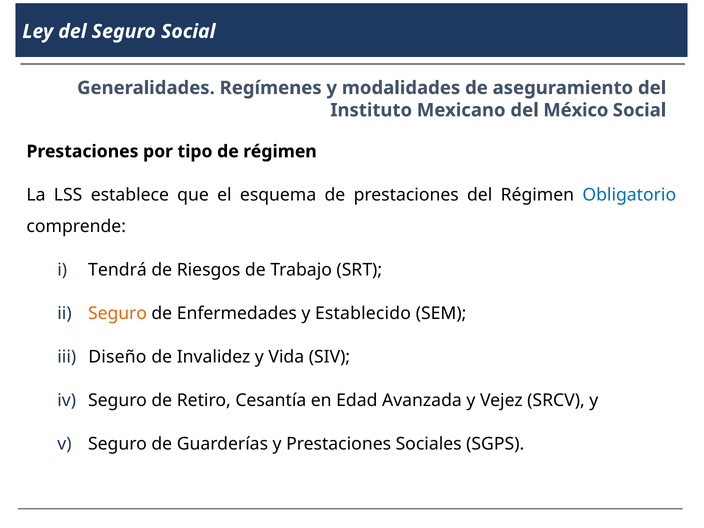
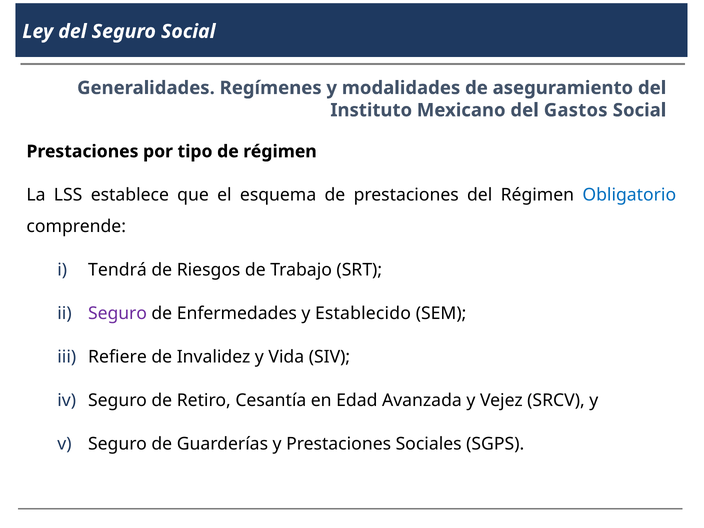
México: México -> Gastos (576, 110)
Seguro colour: orange -> purple (118, 313)
Diseño: Diseño -> Refiere (117, 357)
